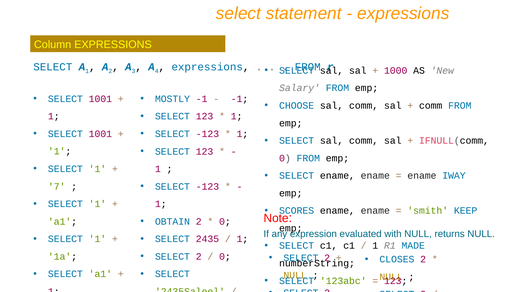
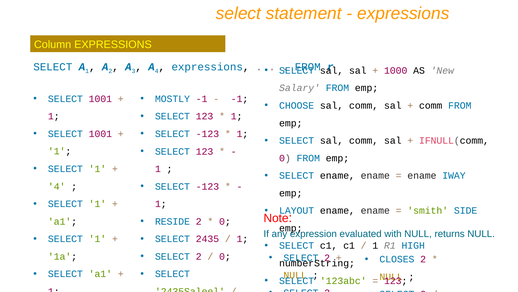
7: 7 -> 4 (57, 186)
SCORES: SCORES -> LAYOUT (297, 210)
KEEP: KEEP -> SIDE (466, 210)
OBTAIN: OBTAIN -> RESIDE (172, 221)
MADE: MADE -> HIGH (413, 245)
